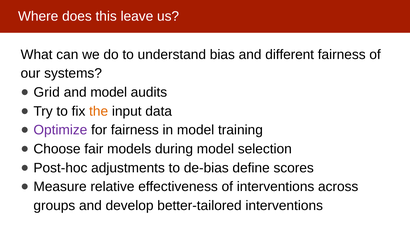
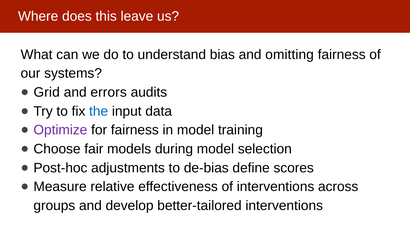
different: different -> omitting (290, 54)
and model: model -> errors (109, 92)
the colour: orange -> blue (99, 111)
